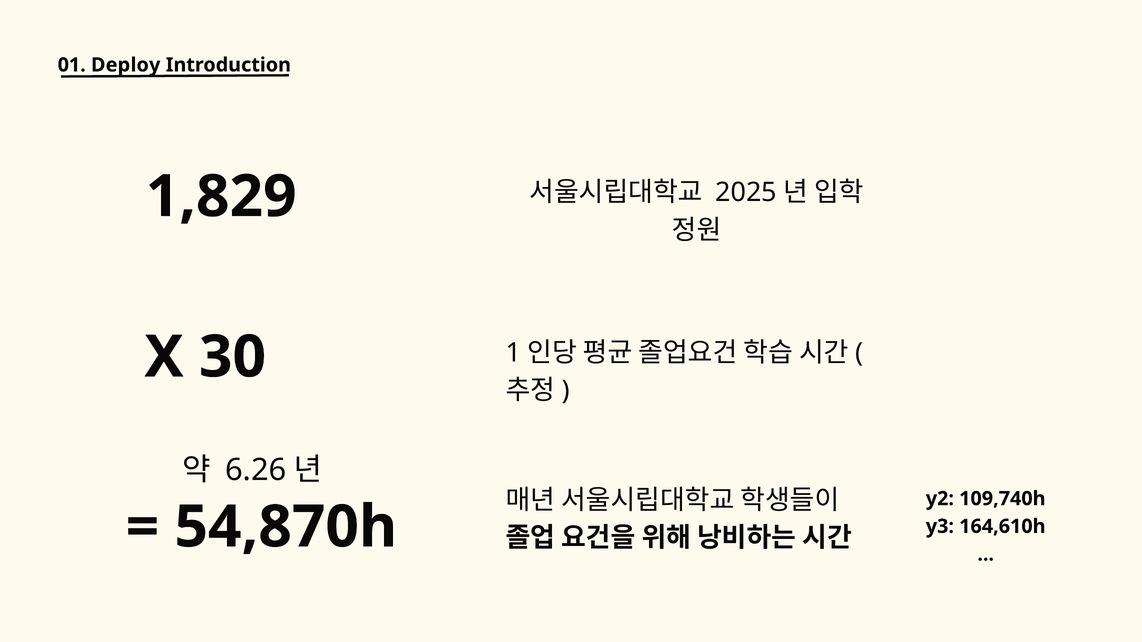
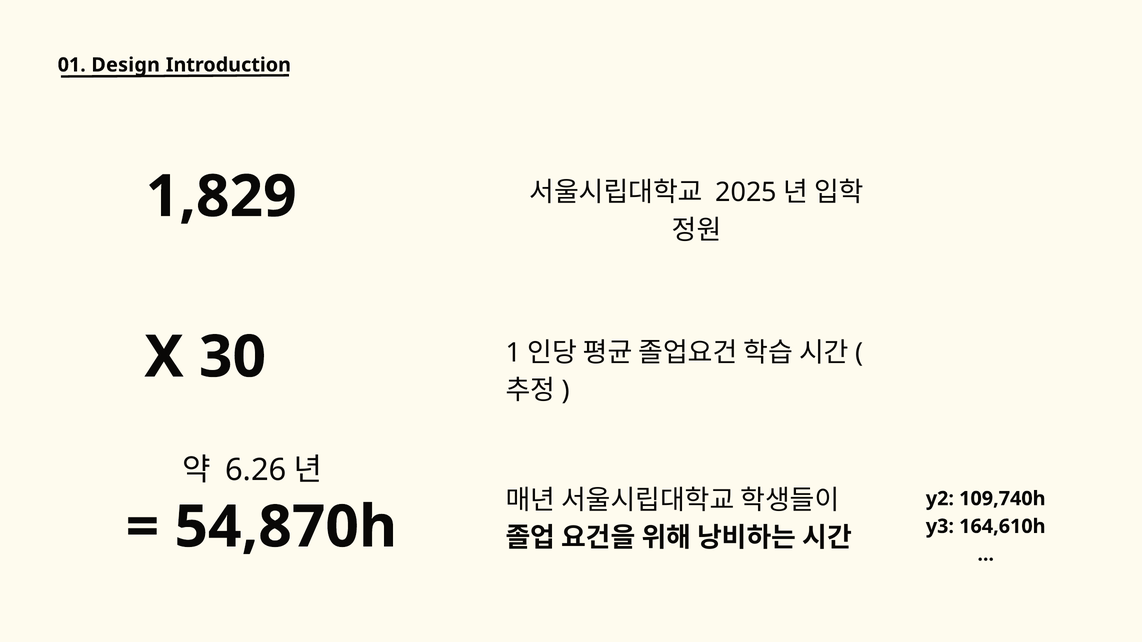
Deploy: Deploy -> Design (126, 65)
